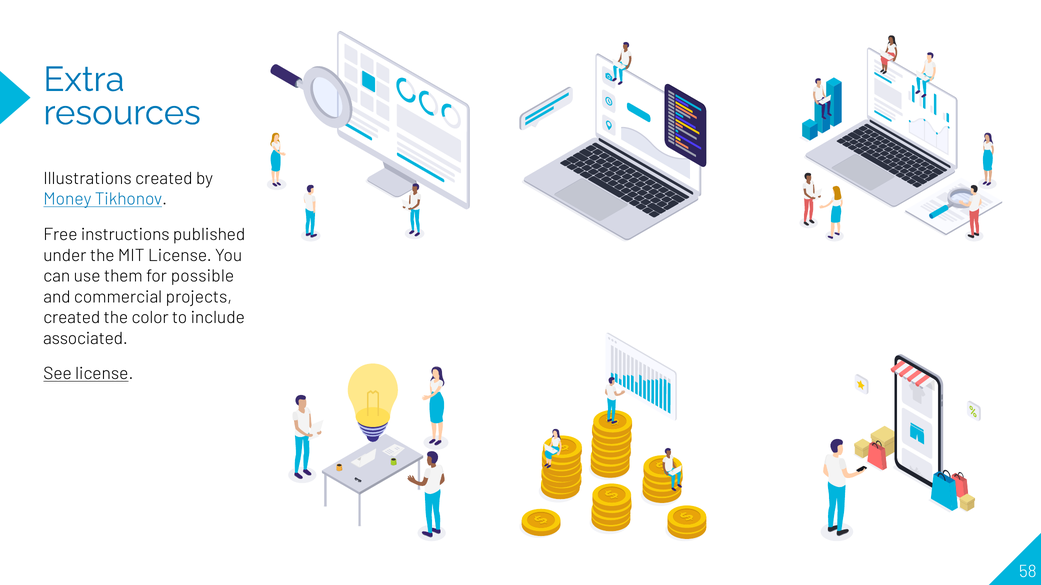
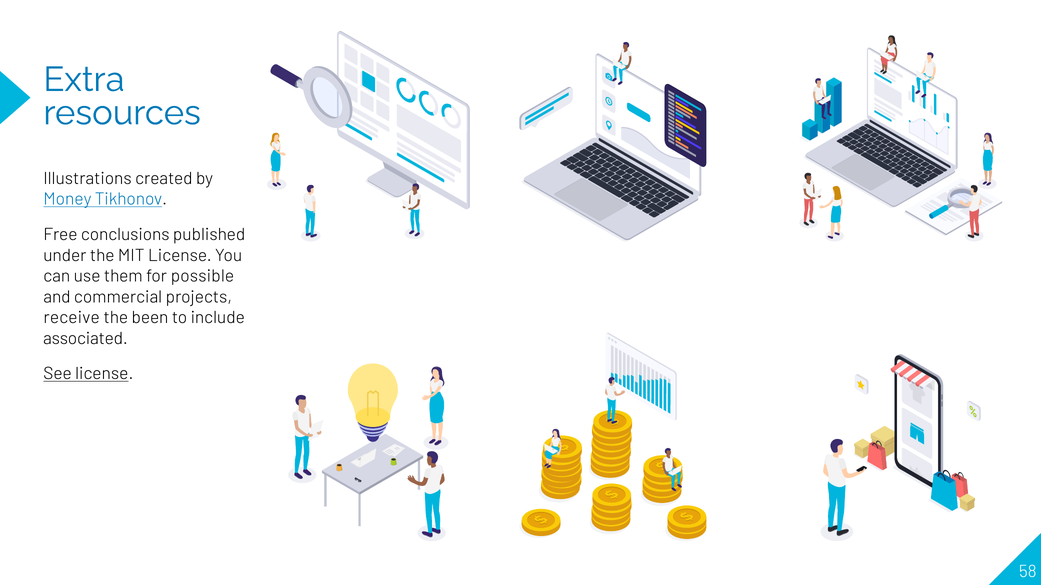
instructions: instructions -> conclusions (125, 235)
created: created -> receive (72, 318)
color: color -> been (150, 318)
